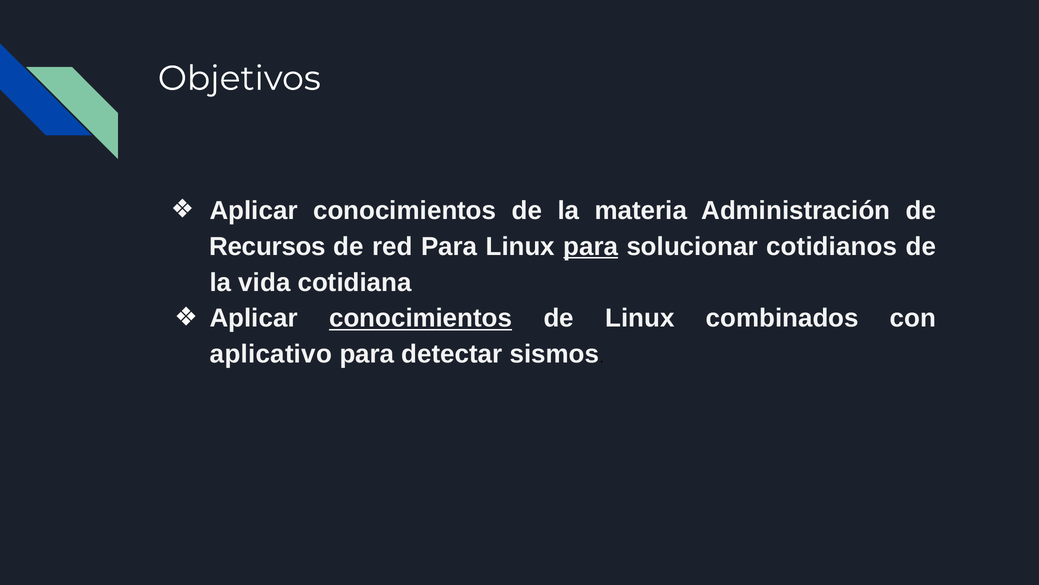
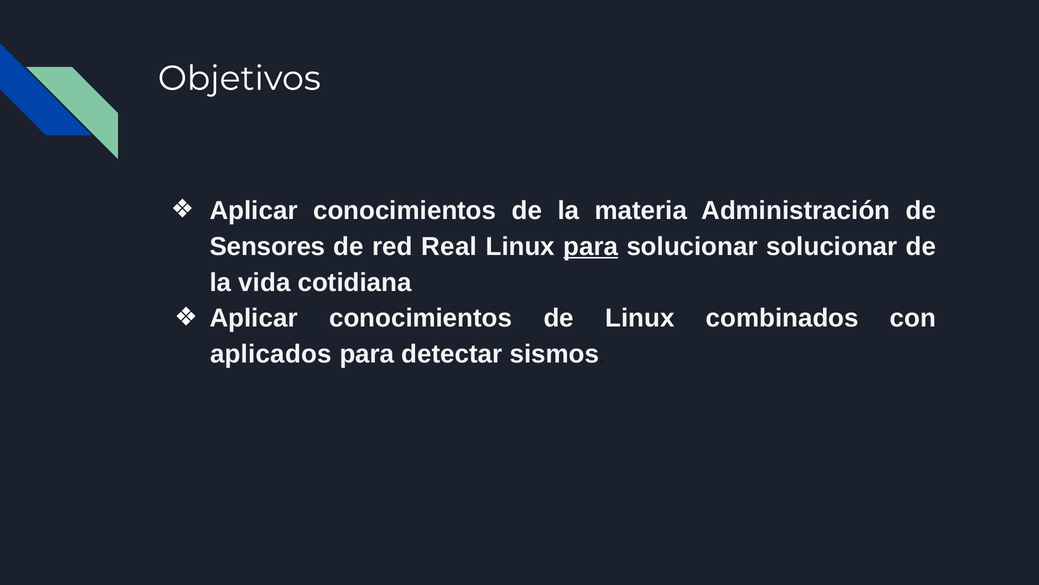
Recursos: Recursos -> Sensores (268, 246)
red Para: Para -> Real (449, 246)
solucionar cotidianos: cotidianos -> solucionar (832, 246)
conocimientos underline: present -> none (421, 318)
aplicativo: aplicativo -> aplicados (271, 354)
